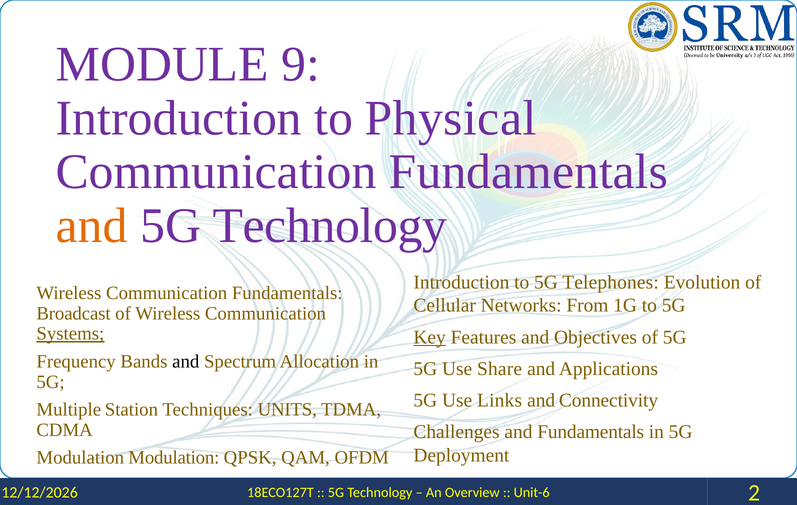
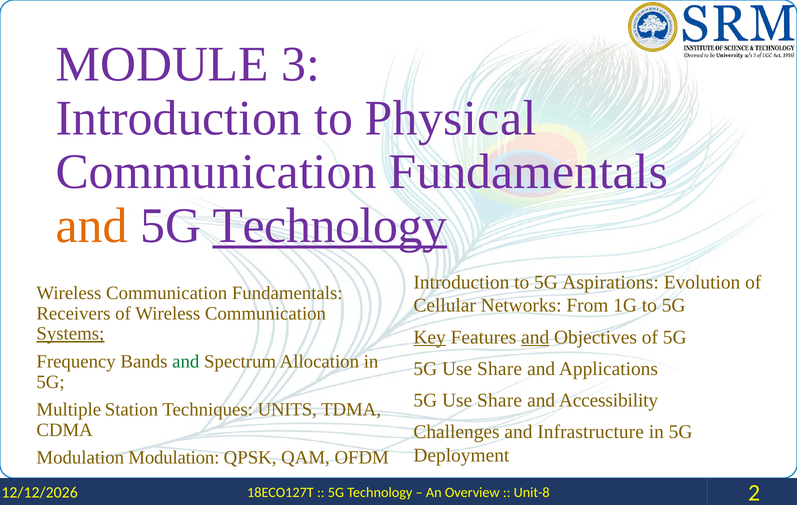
9: 9 -> 3 (301, 64)
Technology underline: none -> present (330, 226)
Telephones: Telephones -> Aspirations (611, 282)
Broadcast: Broadcast -> Receivers (73, 313)
and underline: none -> present (535, 337)
and colour: black -> green (186, 362)
Links: Links -> Share (500, 400)
Connectivity: Connectivity -> Accessibility (609, 400)
and Fundamentals: Fundamentals -> Infrastructure (591, 432)
Unit-6: Unit-6 -> Unit-8 (532, 493)
